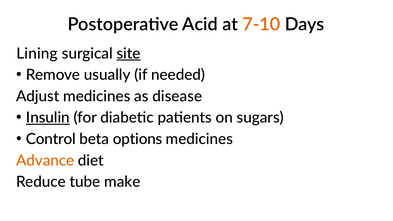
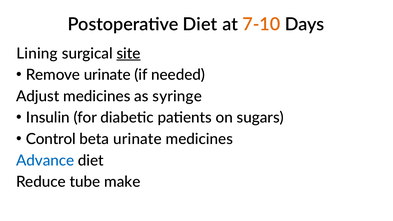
Postoperative Acid: Acid -> Diet (200, 24)
Remove usually: usually -> urinate (107, 75)
disease: disease -> syringe (177, 96)
Insulin underline: present -> none (48, 118)
beta options: options -> urinate (137, 139)
Advance colour: orange -> blue (45, 161)
